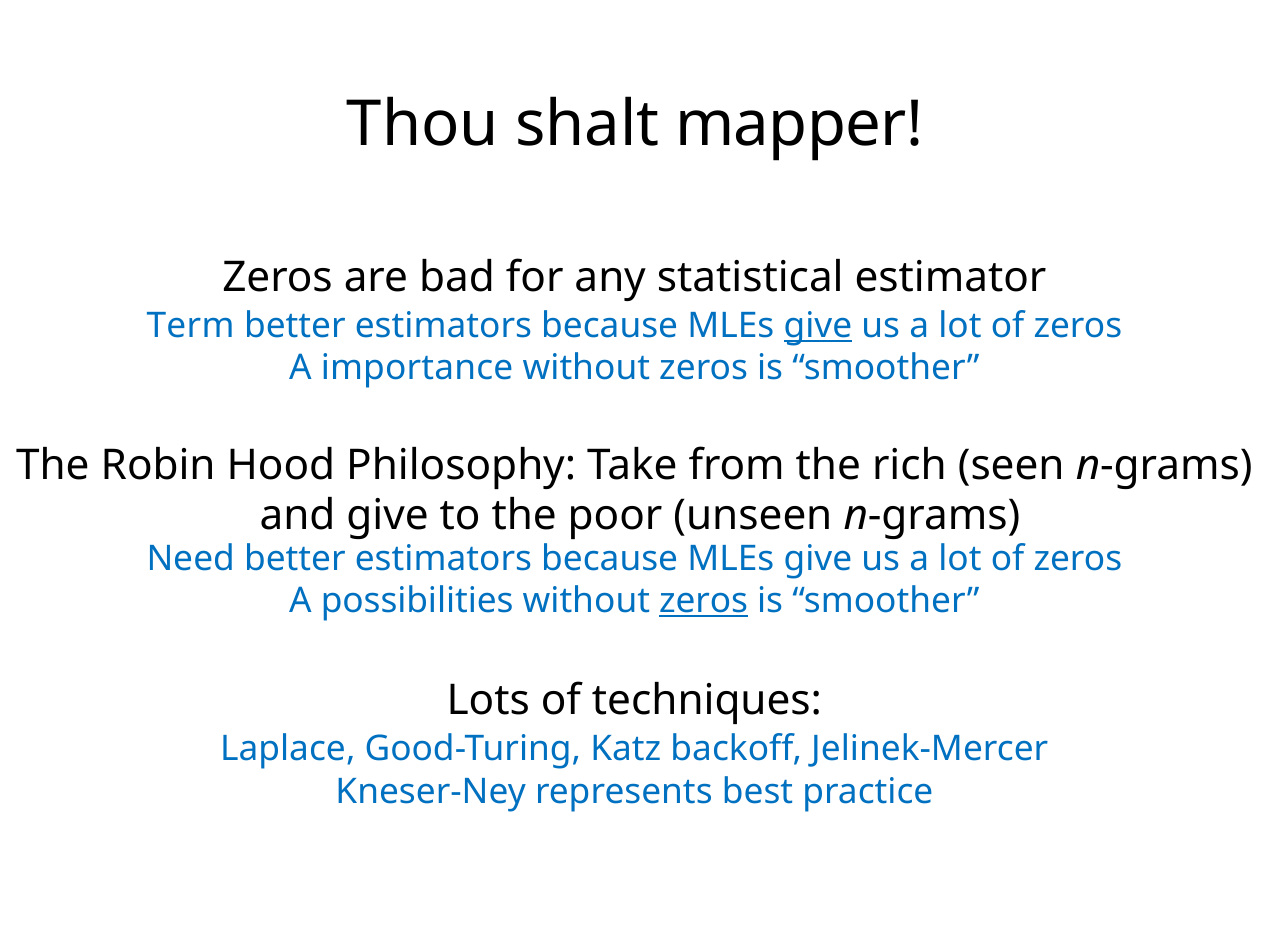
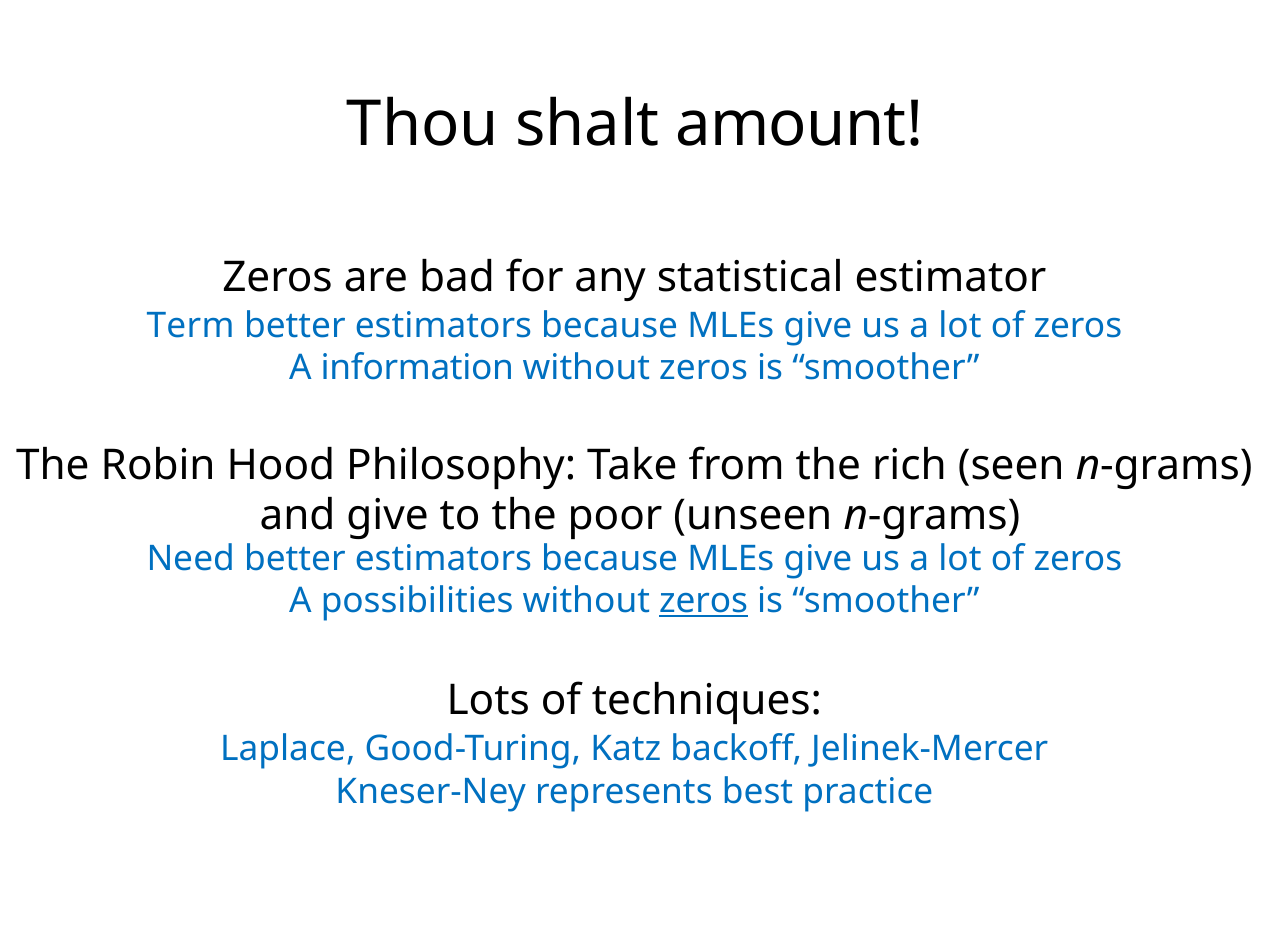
mapper: mapper -> amount (799, 125)
give underline: present -> none (818, 326)
importance: importance -> information (417, 368)
